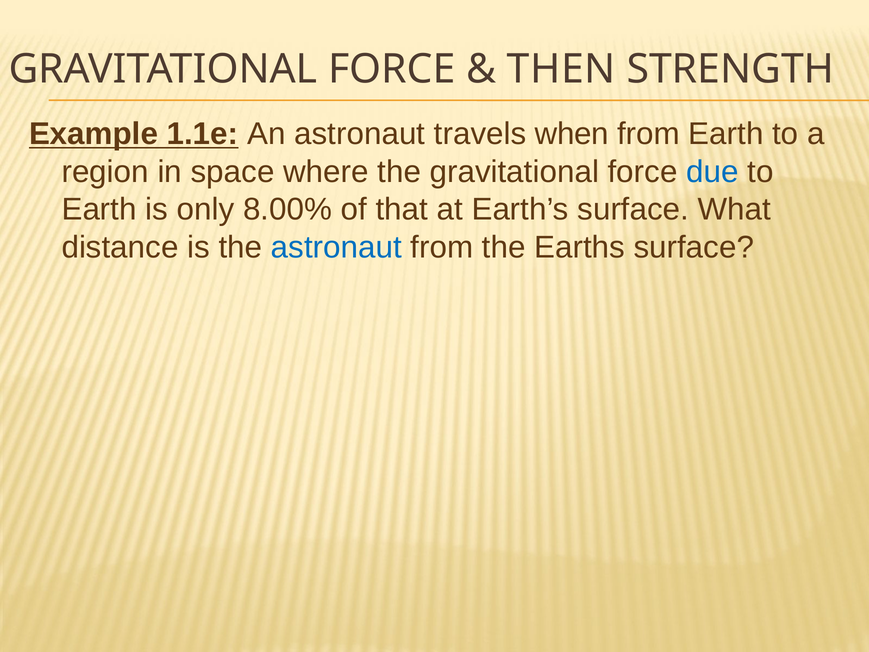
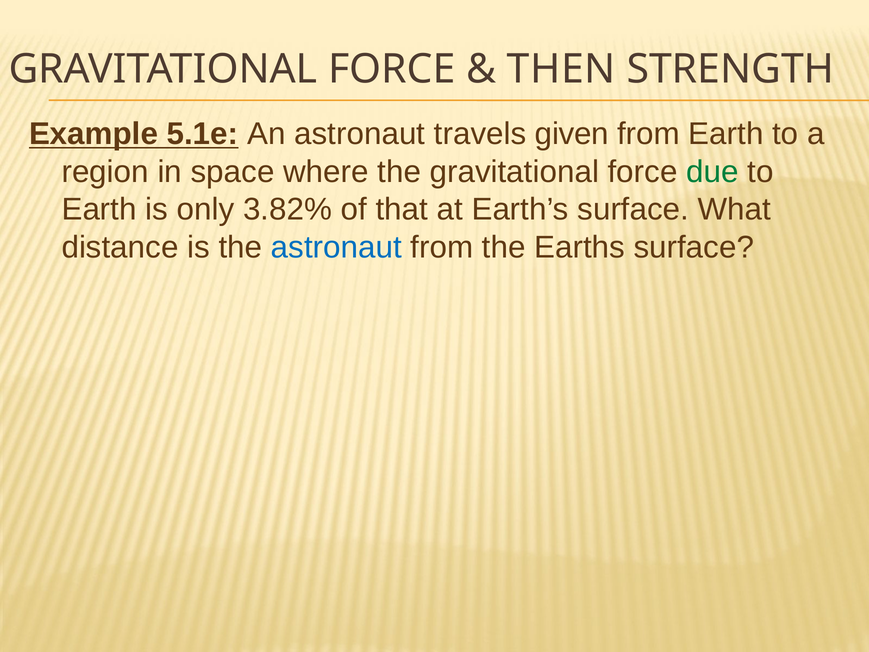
1.1e: 1.1e -> 5.1e (203, 134)
when: when -> given (572, 134)
due colour: blue -> green (712, 172)
8.00%: 8.00% -> 3.82% (288, 210)
